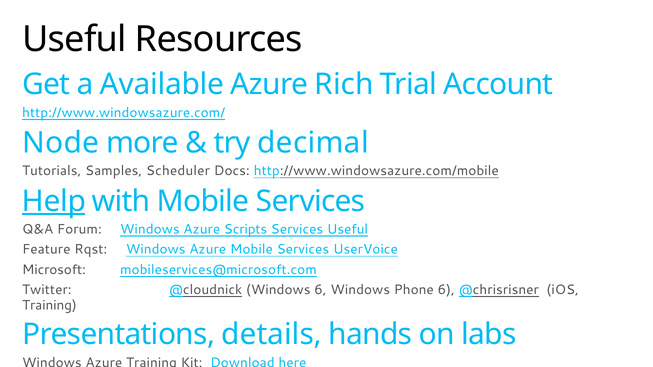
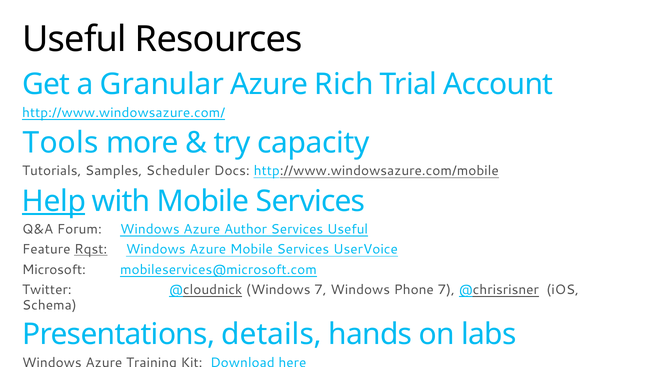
Available: Available -> Granular (162, 84)
Node: Node -> Tools (61, 143)
decimal: decimal -> capacity (313, 143)
Scripts: Scripts -> Author (246, 230)
Rqst underline: none -> present (91, 250)
Windows 6: 6 -> 7 (320, 290)
Phone 6: 6 -> 7 (446, 290)
Training: Training -> Schema (49, 306)
